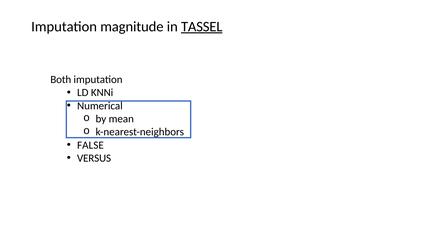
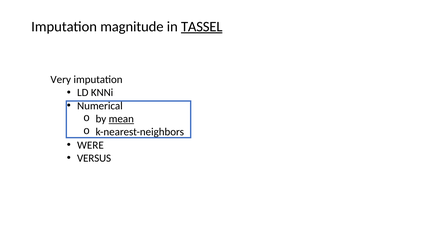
Both: Both -> Very (61, 80)
mean underline: none -> present (121, 119)
FALSE: FALSE -> WERE (90, 145)
